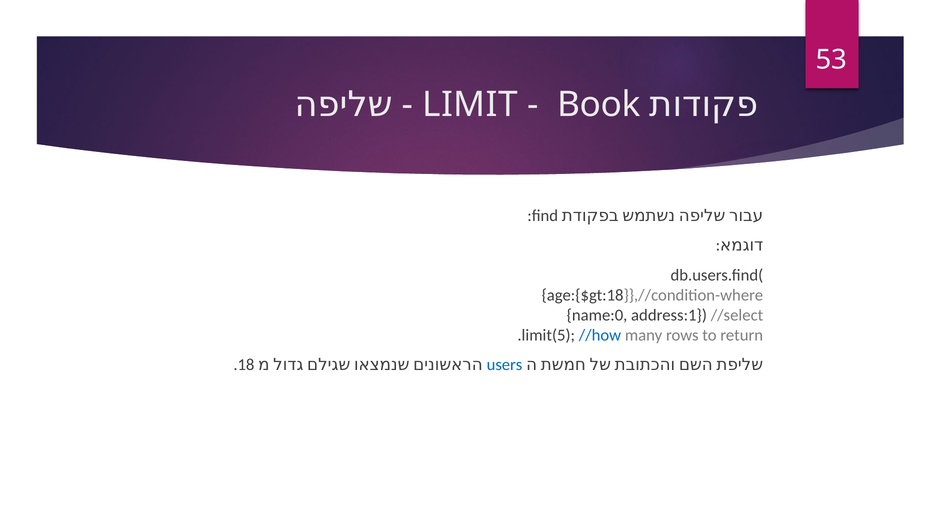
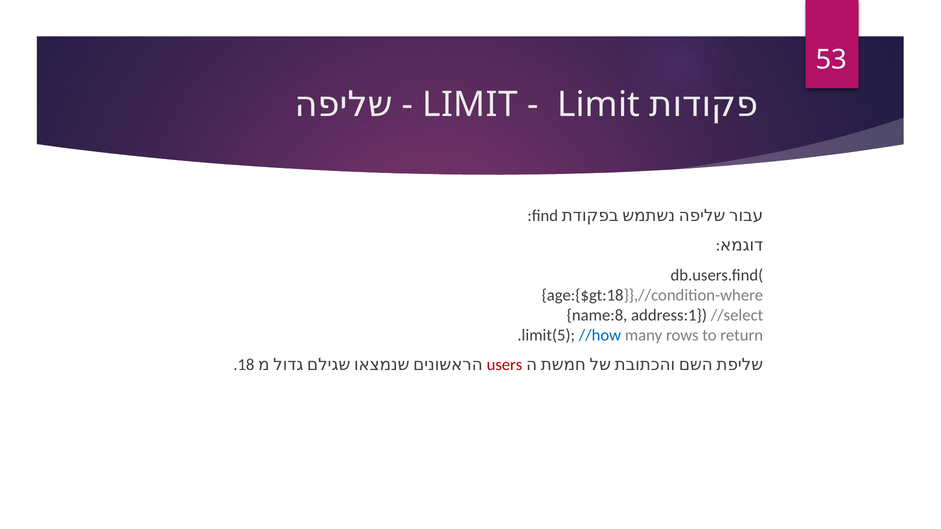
Book: Book -> Limit (599, 105)
name:0: name:0 -> name:8 (597, 315)
users colour: blue -> red (505, 365)
